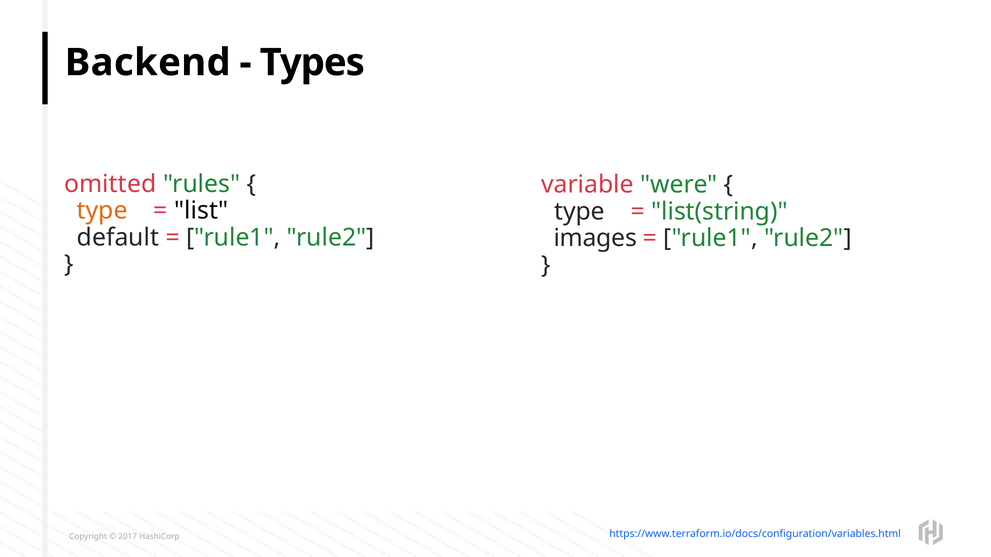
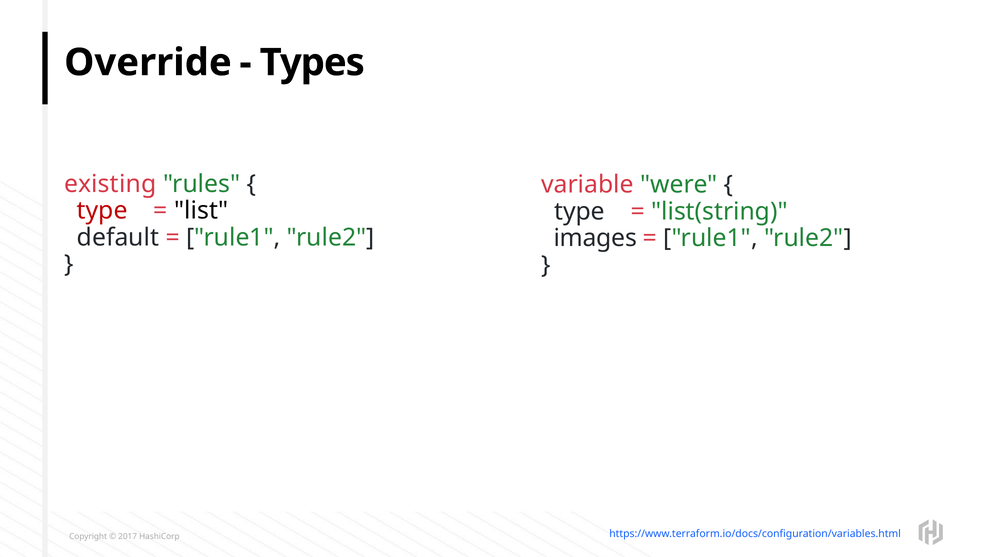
Backend: Backend -> Override (148, 63)
omitted: omitted -> existing (110, 184)
type colour: orange -> red (102, 211)
